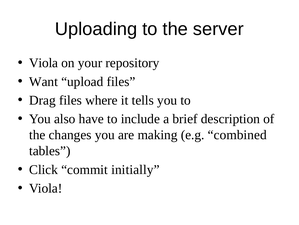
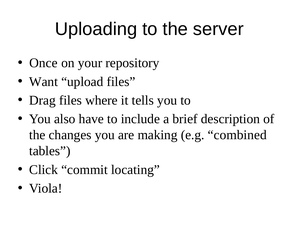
Viola: Viola -> Once (43, 63)
initially: initially -> locating (135, 169)
